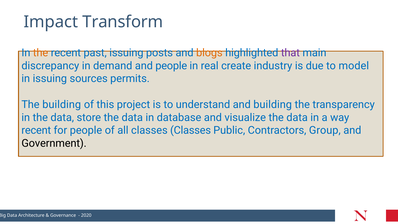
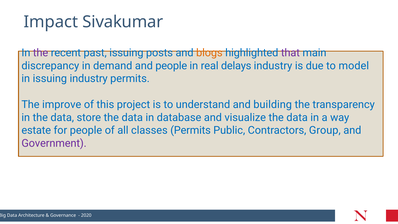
Transform: Transform -> Sivakumar (123, 22)
the colour: orange -> purple (41, 53)
create: create -> delays (236, 66)
issuing sources: sources -> industry (89, 79)
The building: building -> improve (62, 104)
recent: recent -> estate (36, 130)
classes Classes: Classes -> Permits (191, 130)
Government colour: black -> purple (54, 143)
